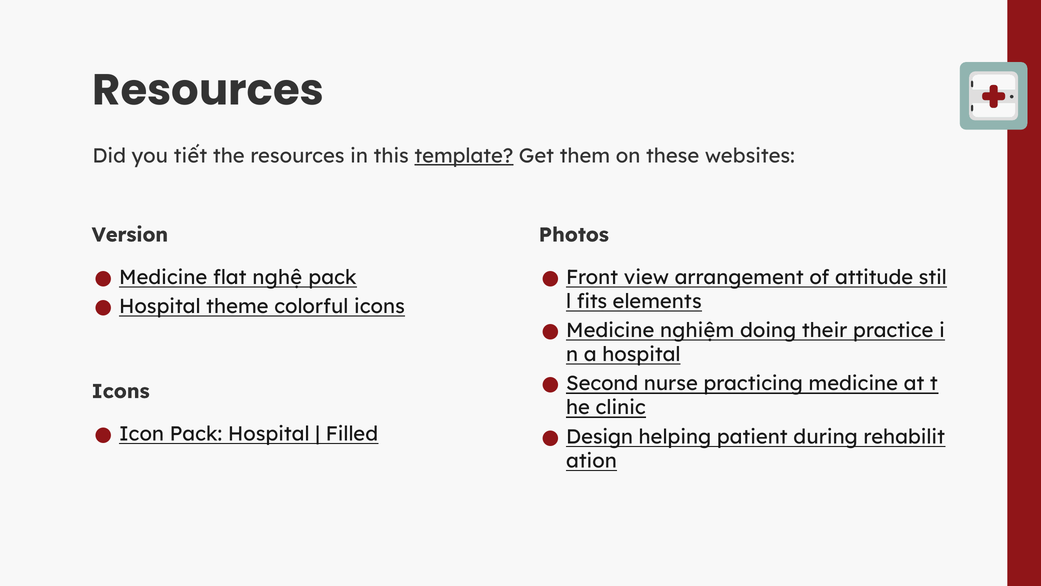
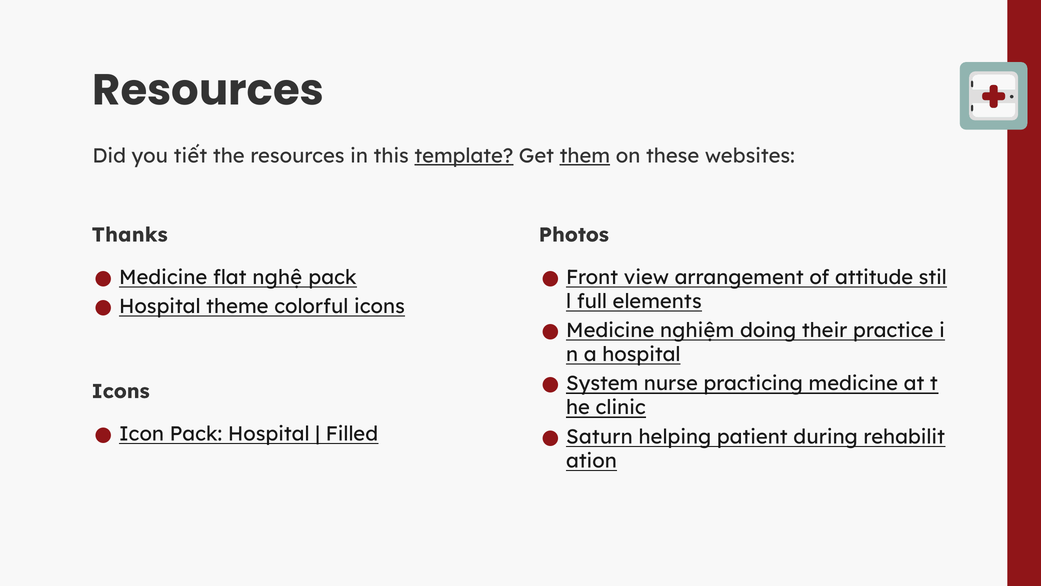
them underline: none -> present (585, 156)
Version: Version -> Thanks (130, 235)
fits: fits -> full (592, 301)
Second: Second -> System (602, 383)
Design: Design -> Saturn (599, 437)
